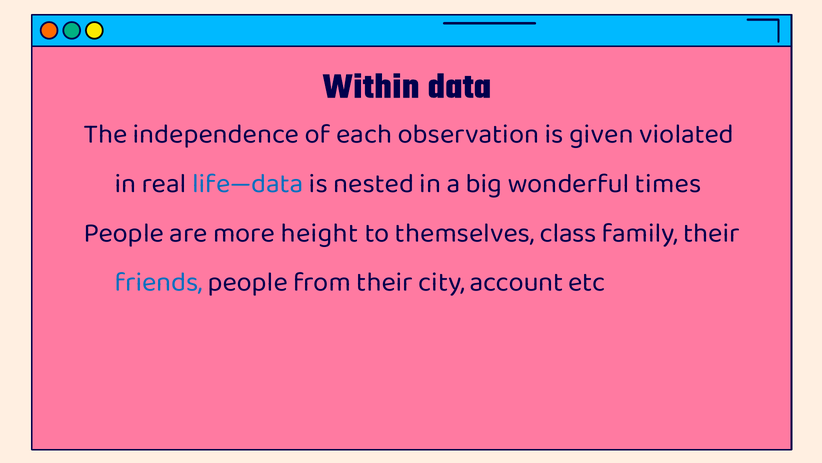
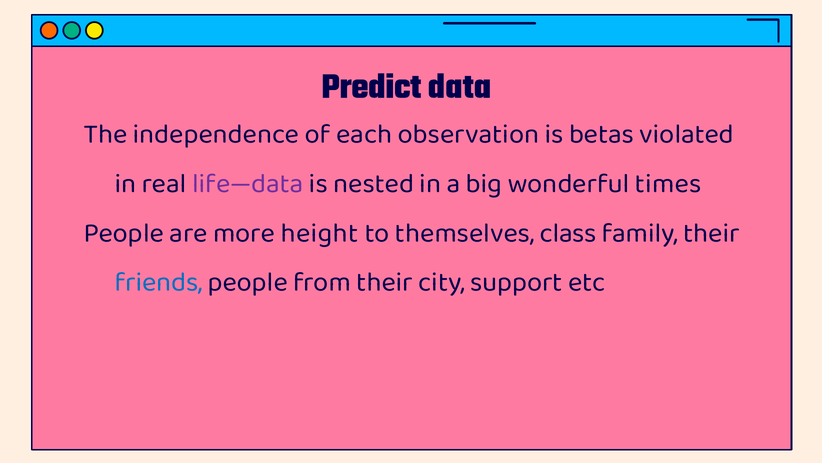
Within: Within -> Predict (371, 86)
given: given -> betas (601, 134)
life—data colour: blue -> purple (248, 183)
account: account -> support (516, 281)
